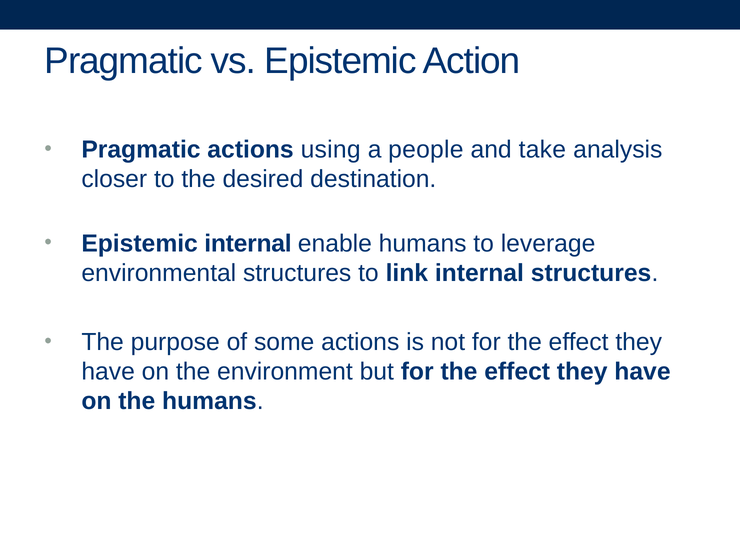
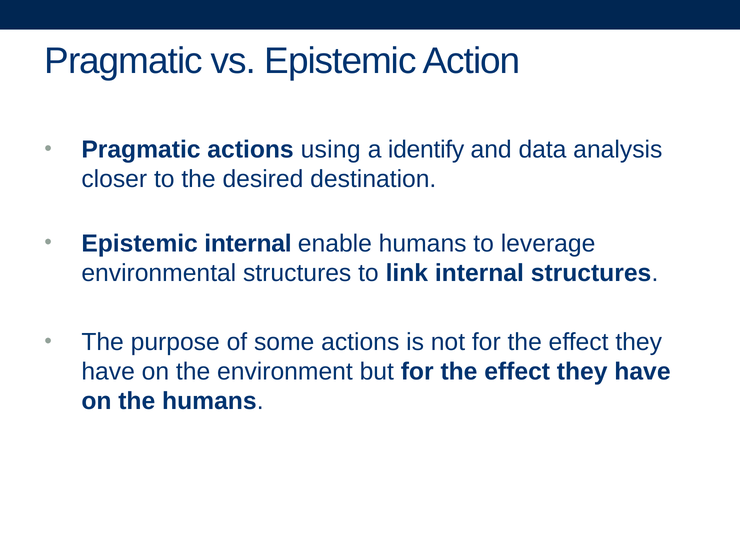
people: people -> identify (426, 150)
take: take -> data (542, 150)
